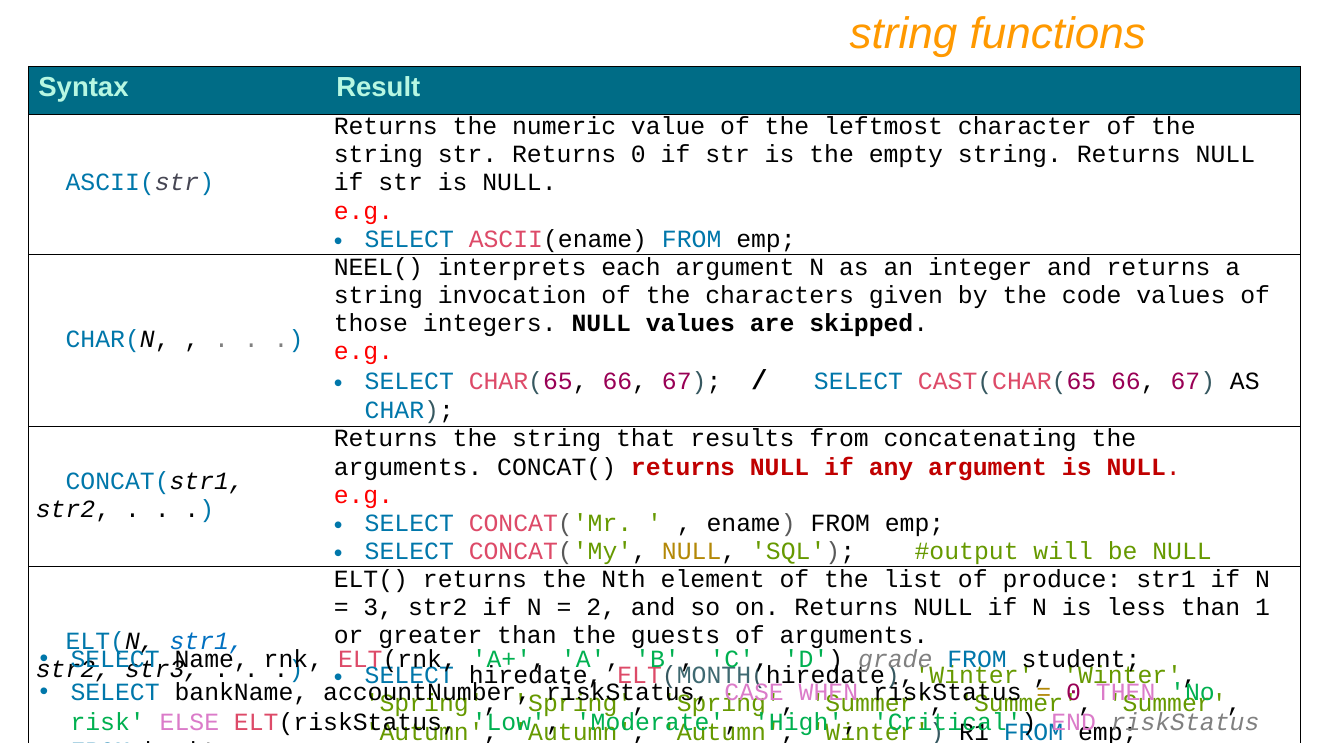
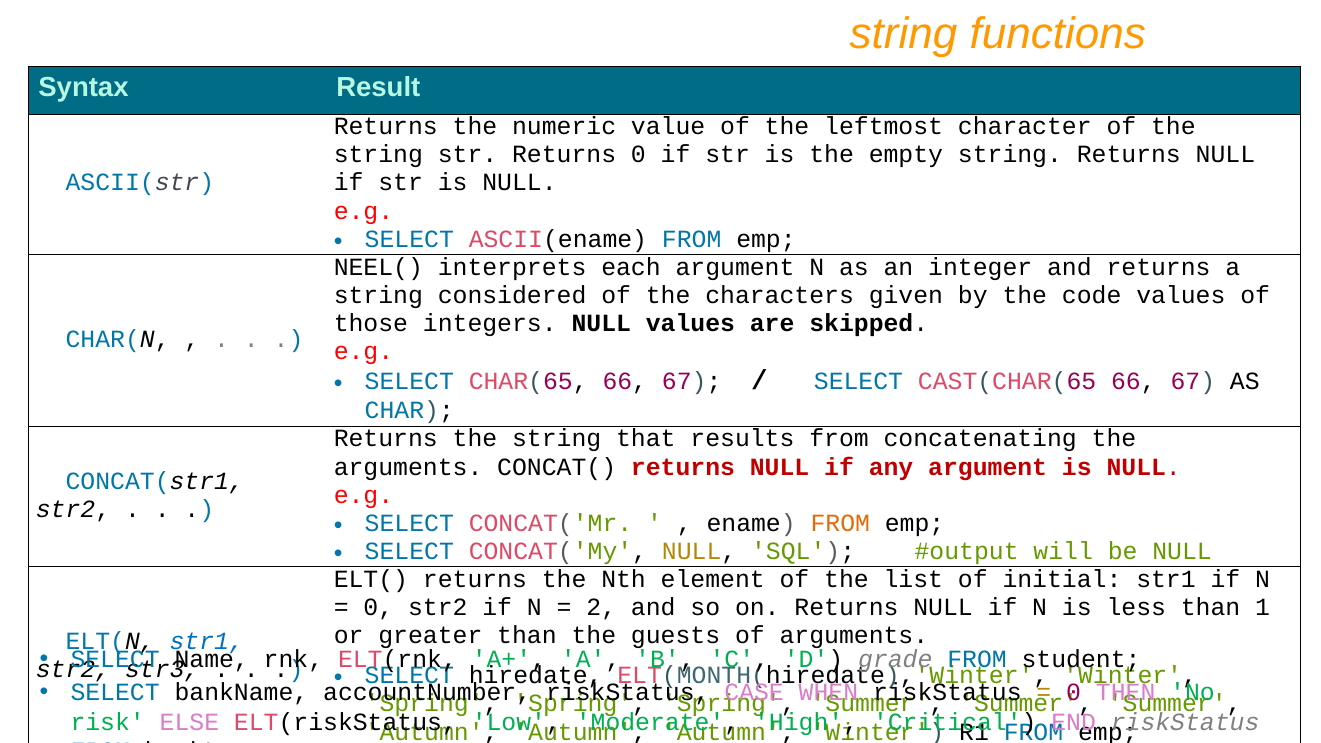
invocation: invocation -> considered (512, 295)
FROM colour: black -> orange (840, 523)
produce: produce -> initial (1062, 579)
3: 3 -> 0 (378, 607)
